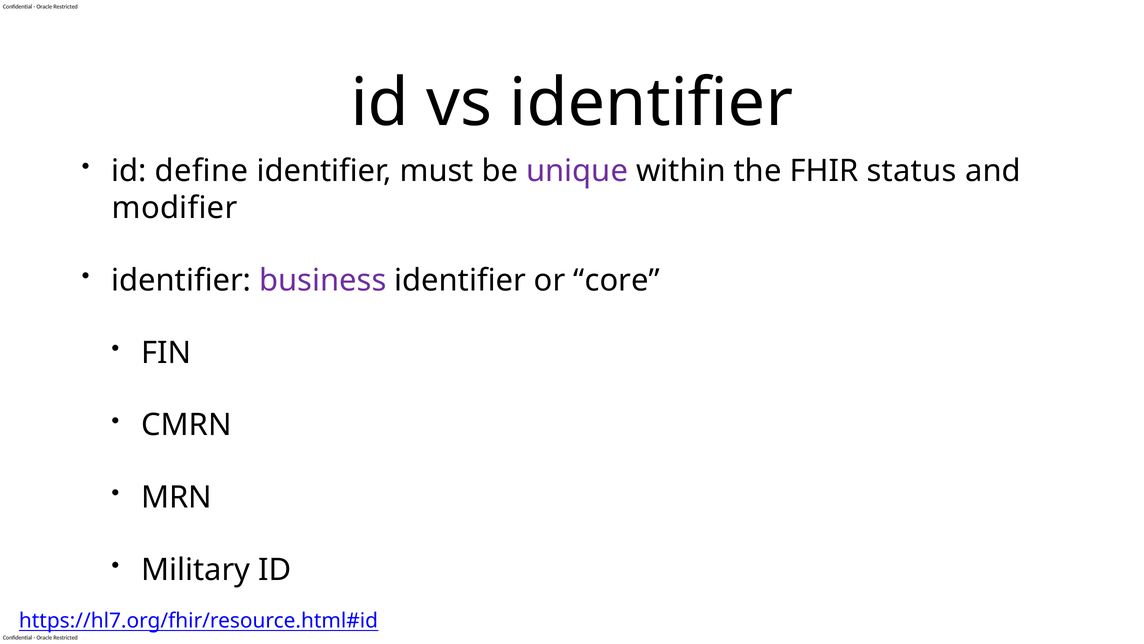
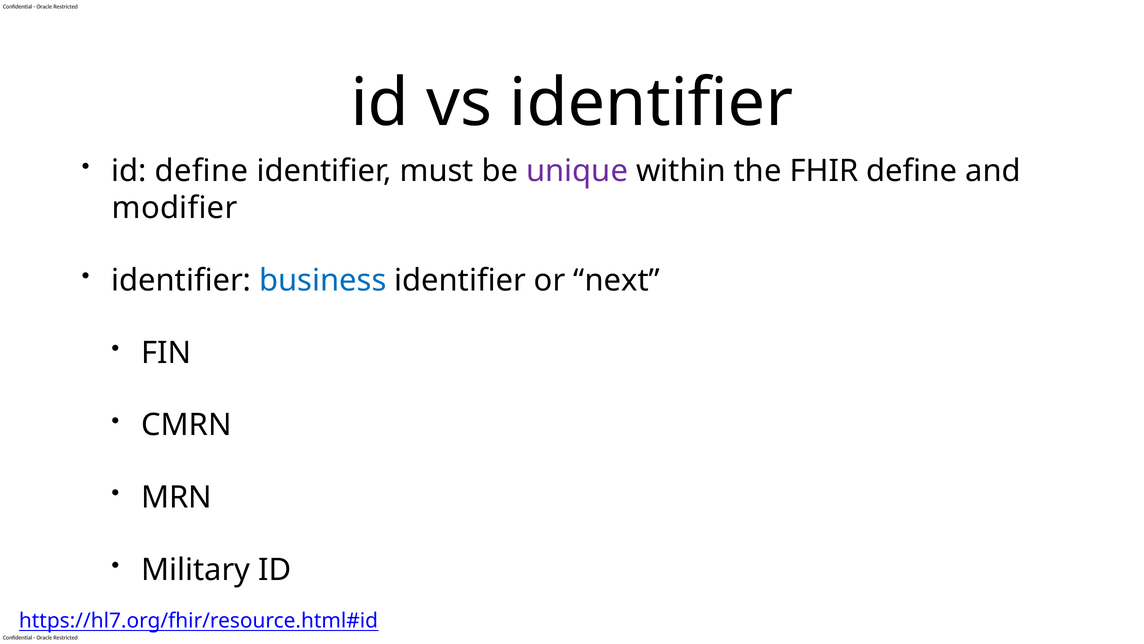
FHIR status: status -> define (912, 171)
business colour: purple -> blue (323, 280)
core: core -> next (617, 280)
